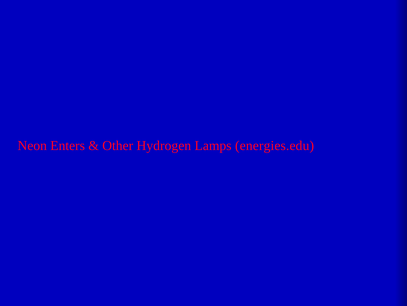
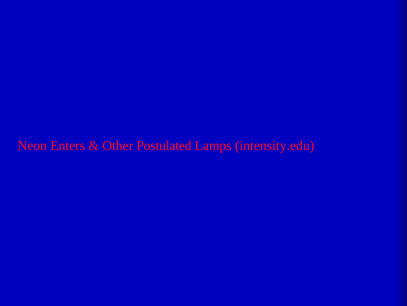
Hydrogen: Hydrogen -> Postulated (164, 145)
energies.edu: energies.edu -> intensity.edu (275, 145)
